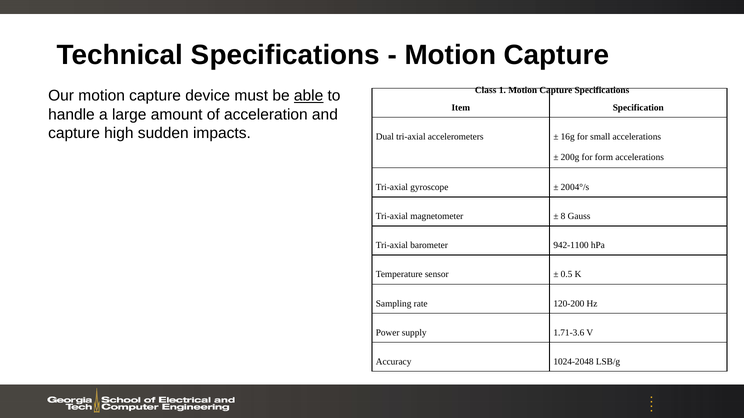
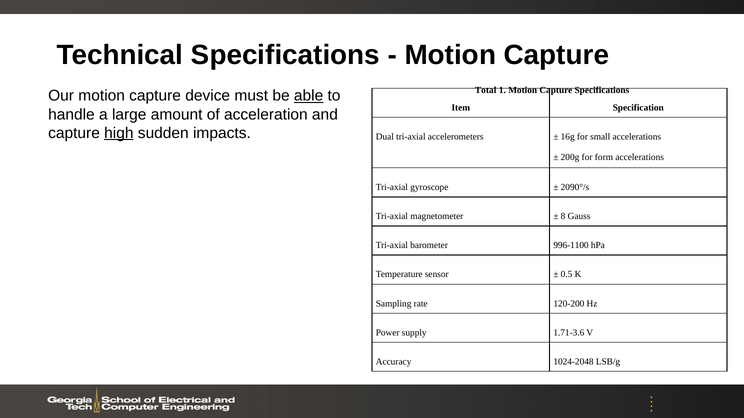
Class: Class -> Total (486, 90)
high underline: none -> present (119, 133)
2004°/s: 2004°/s -> 2090°/s (575, 187)
942-1100: 942-1100 -> 996-1100 (571, 246)
